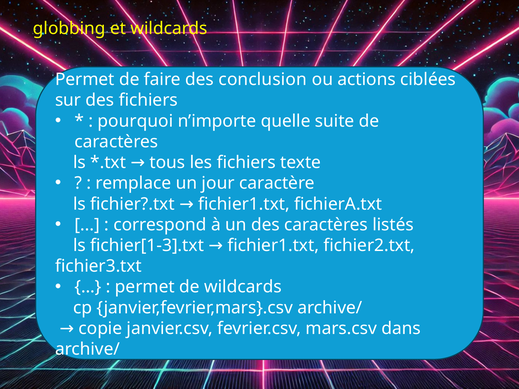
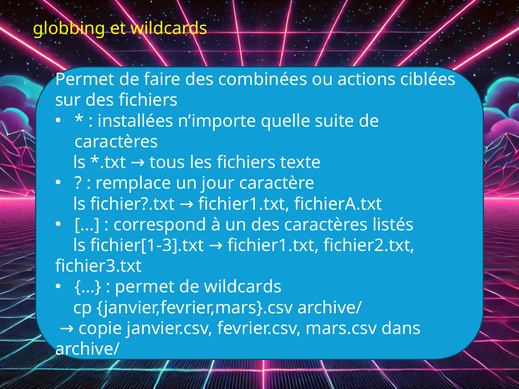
conclusion: conclusion -> combinées (263, 80)
pourquoi: pourquoi -> installées (135, 121)
